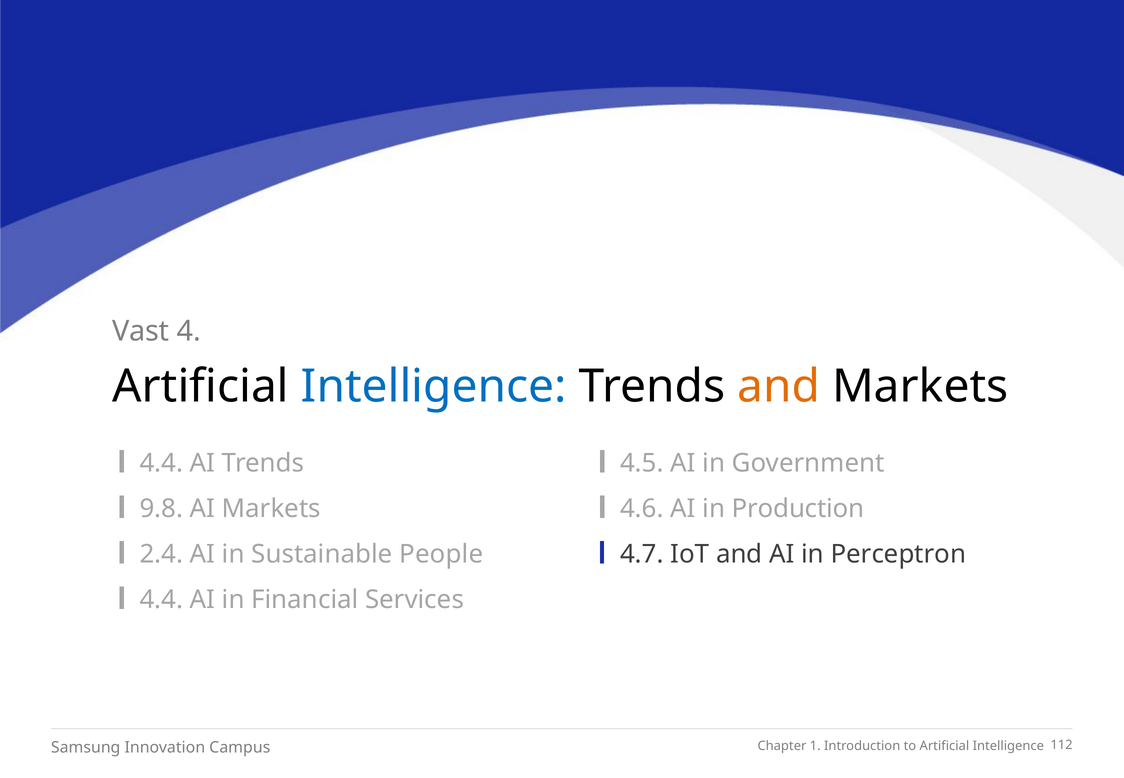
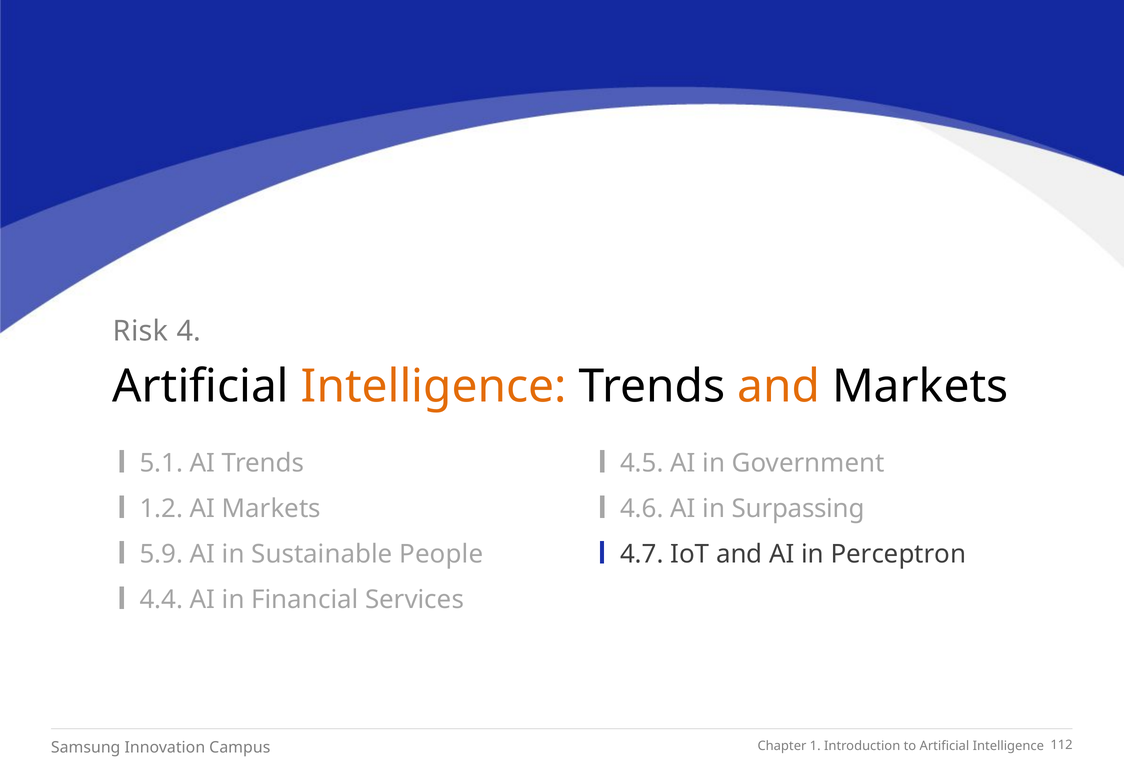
Vast: Vast -> Risk (141, 331)
Intelligence colour: blue -> orange (434, 387)
4.4: 4.4 -> 5.1 (161, 463)
9.8: 9.8 -> 1.2 (161, 509)
Production: Production -> Surpassing (798, 509)
2.4: 2.4 -> 5.9 (161, 554)
